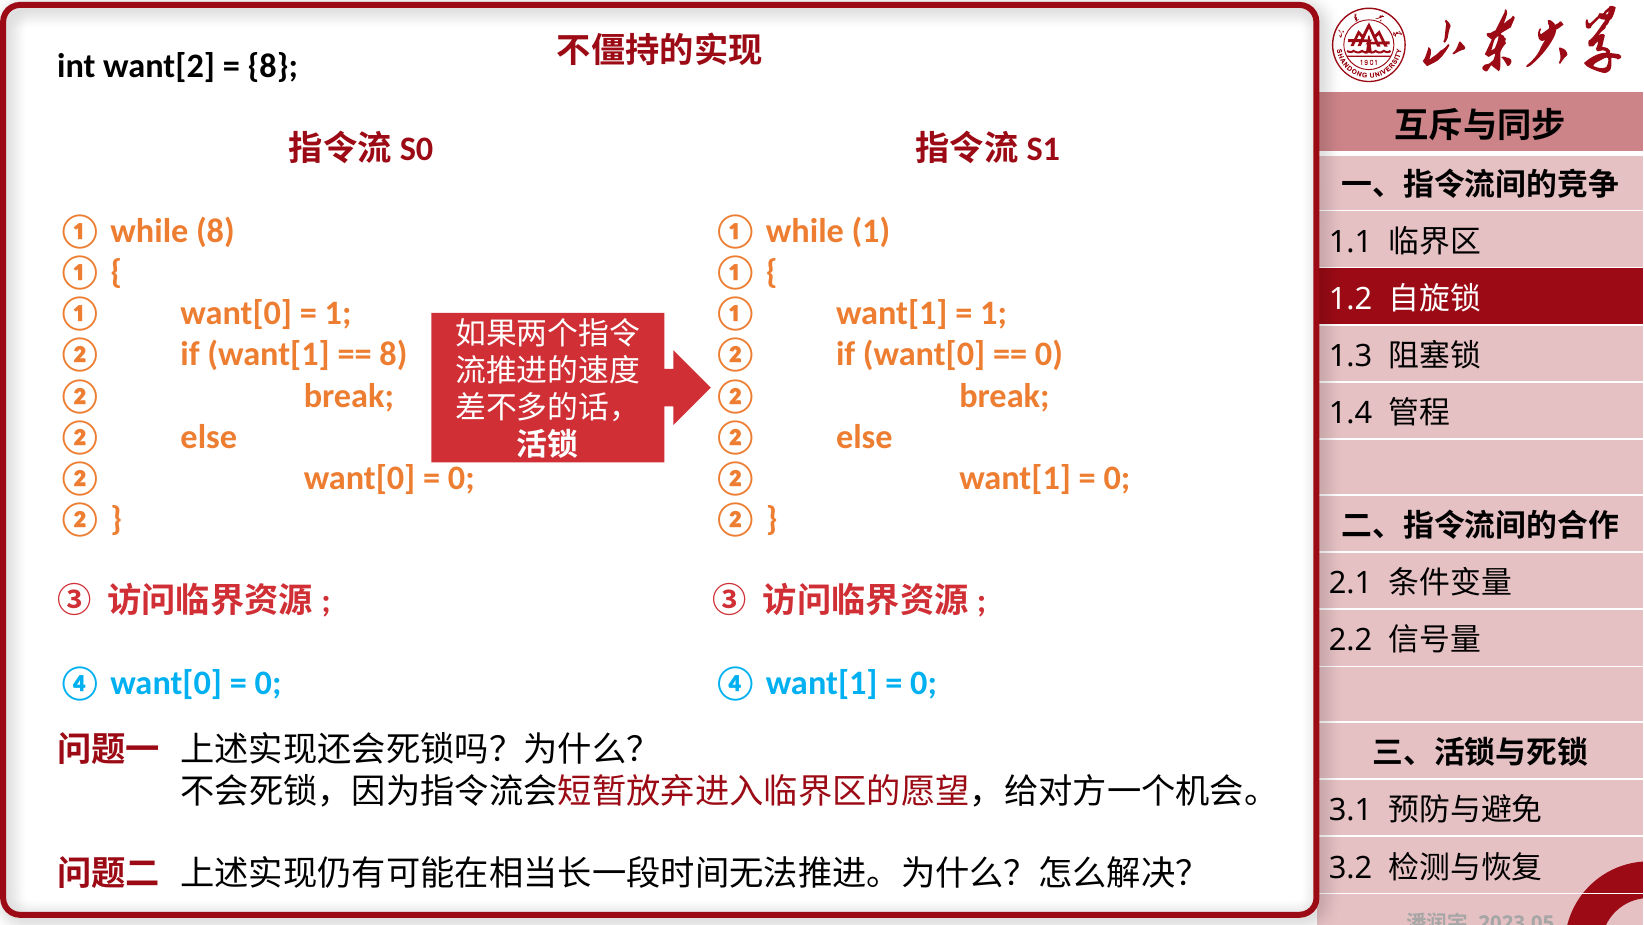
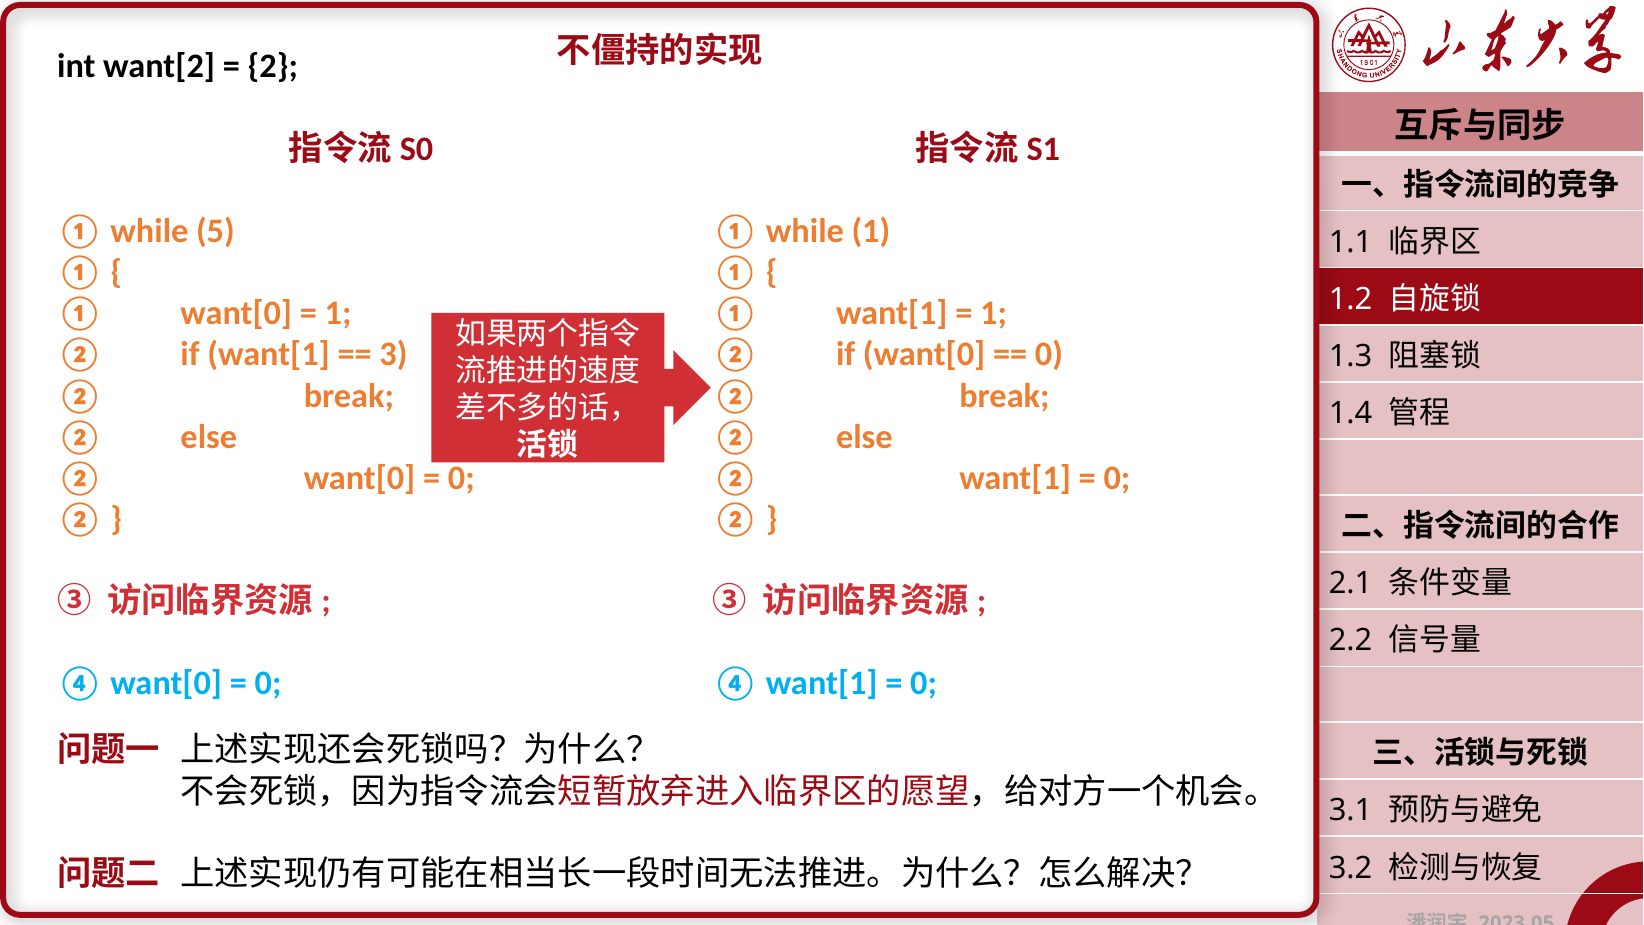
8: 8 -> 2 (273, 67)
while 8: 8 -> 5 (215, 231)
8: 8 -> 3 (393, 354)
